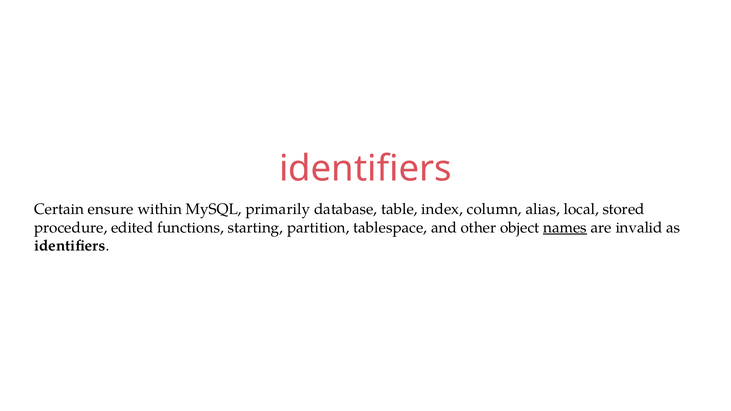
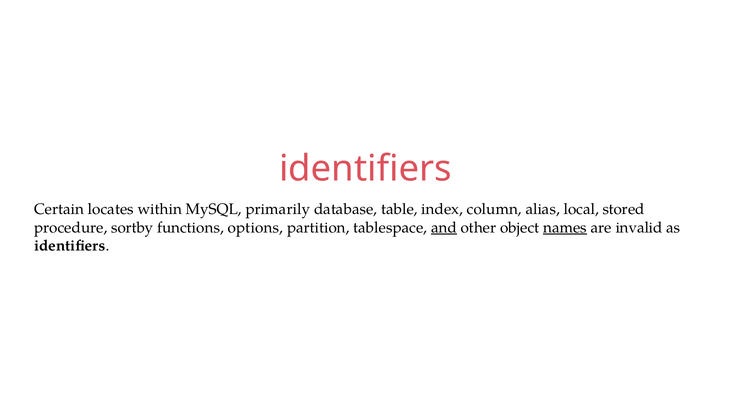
ensure: ensure -> locates (111, 209)
edited: edited -> sortby (132, 228)
starting: starting -> options (255, 228)
and underline: none -> present (444, 228)
